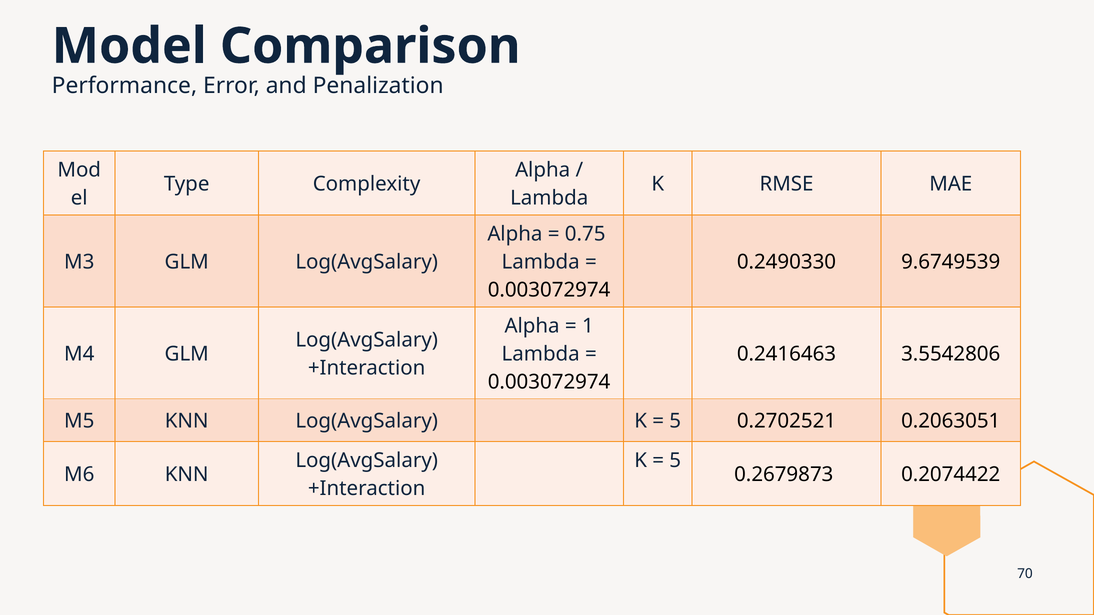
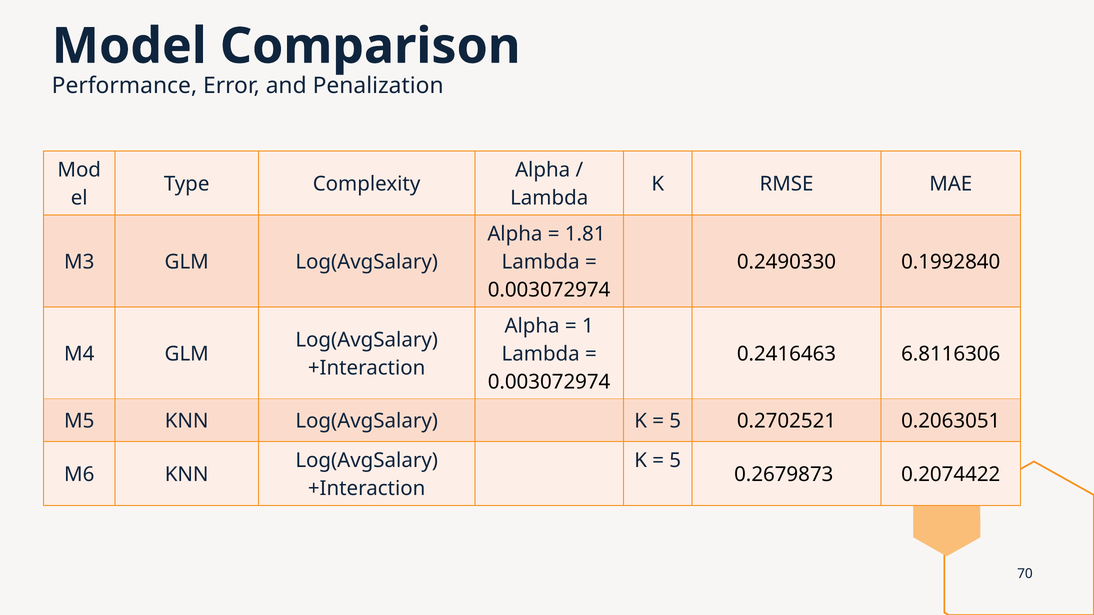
0.75: 0.75 -> 1.81 (585, 234)
9.6749539: 9.6749539 -> 0.1992840 (951, 262)
3.5542806: 3.5542806 -> 6.8116306 (951, 354)
